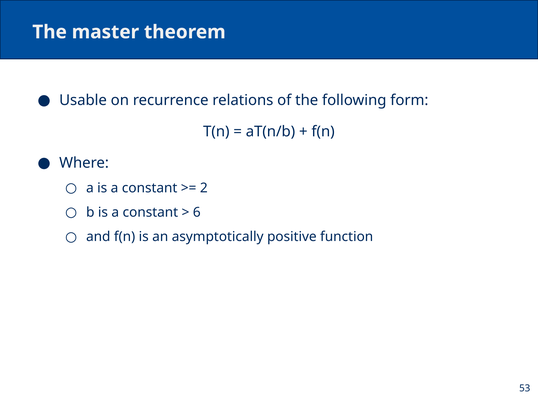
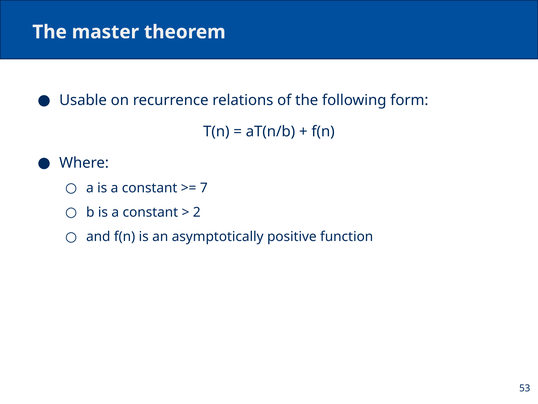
2: 2 -> 7 (204, 188)
6: 6 -> 2 (197, 212)
